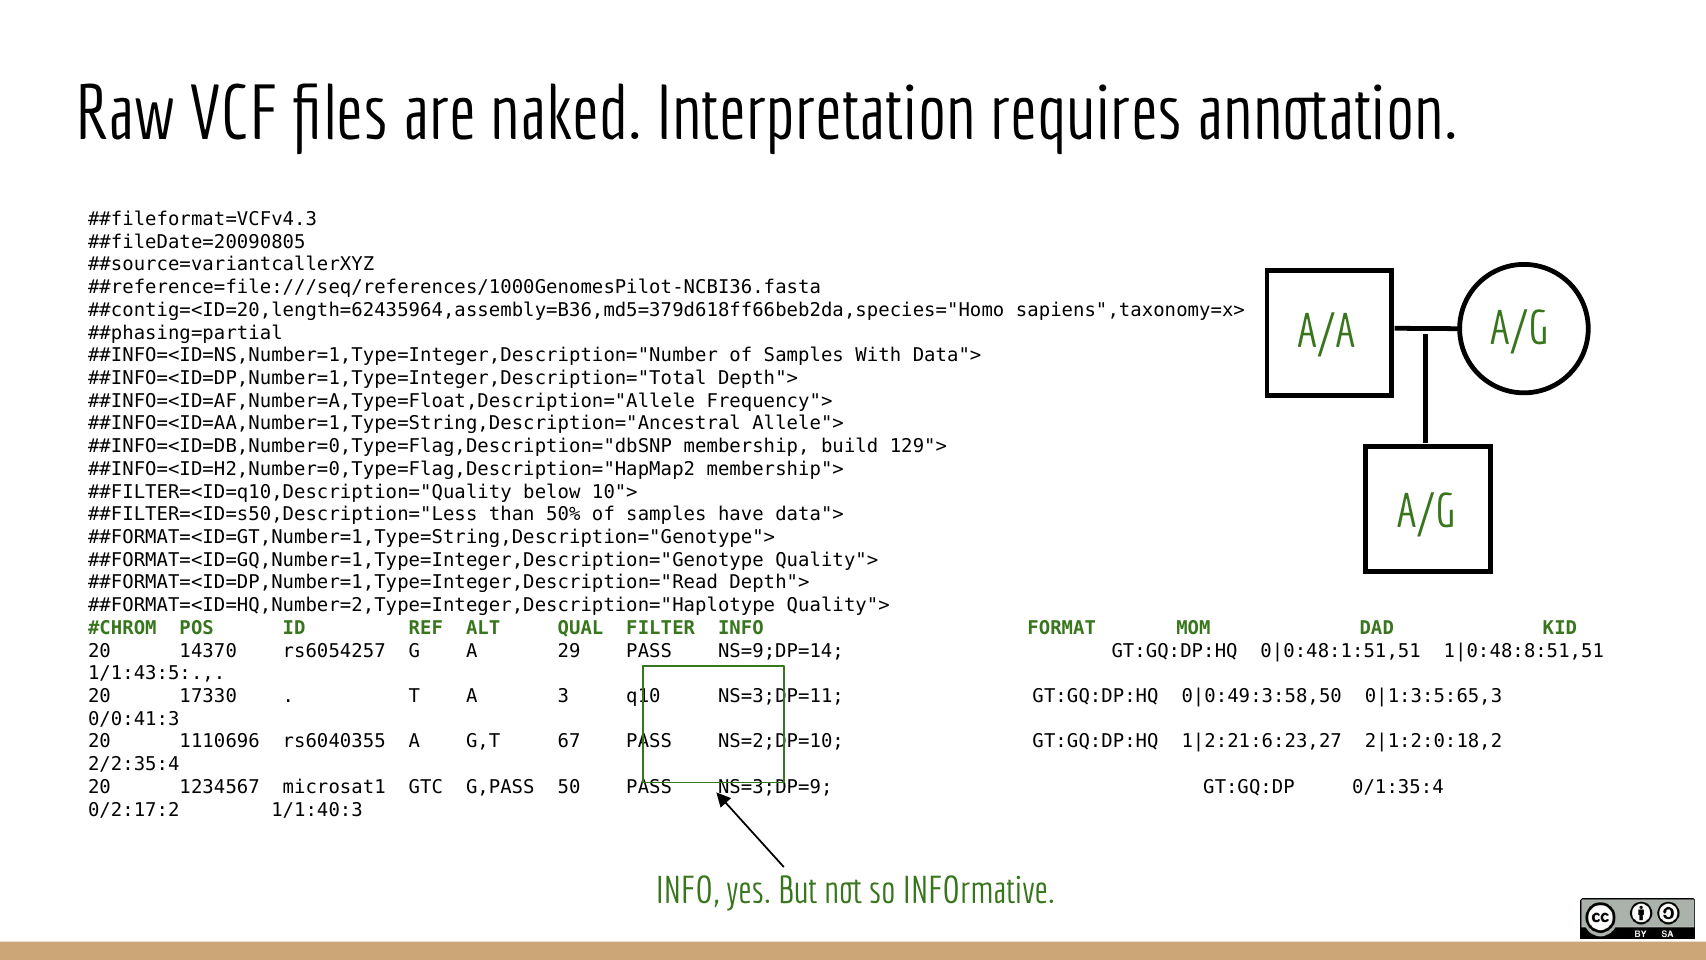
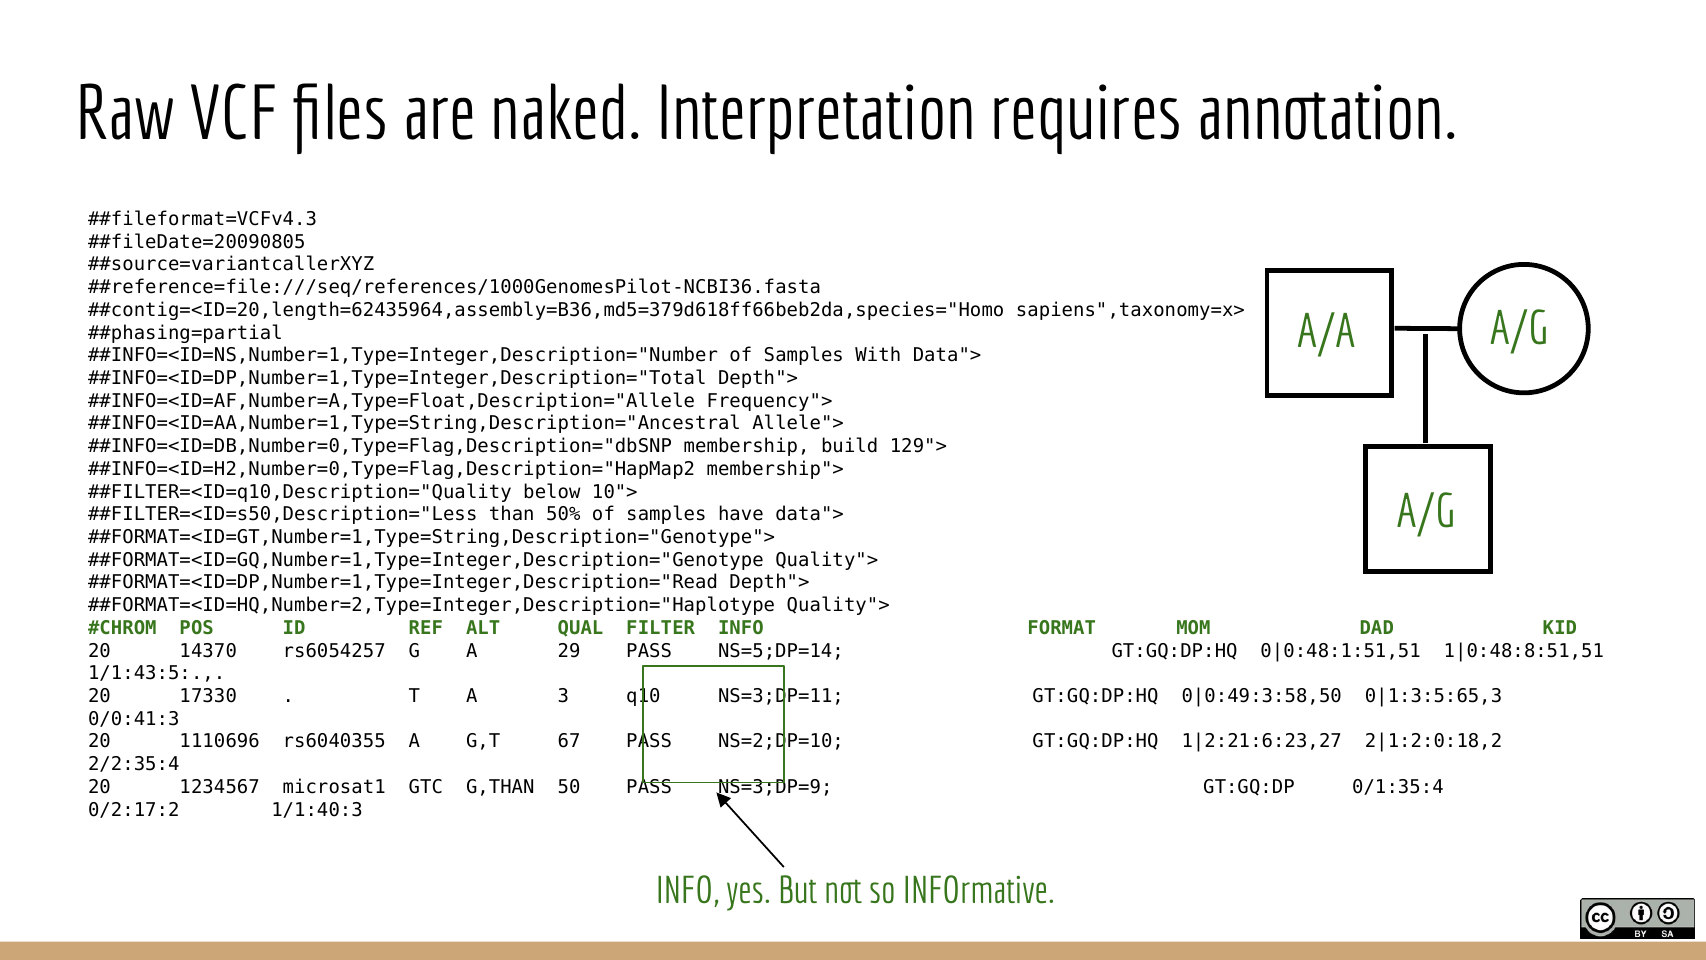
NS=9;DP=14: NS=9;DP=14 -> NS=5;DP=14 (781, 651)
G,PASS: G,PASS -> G,THAN (500, 787)
